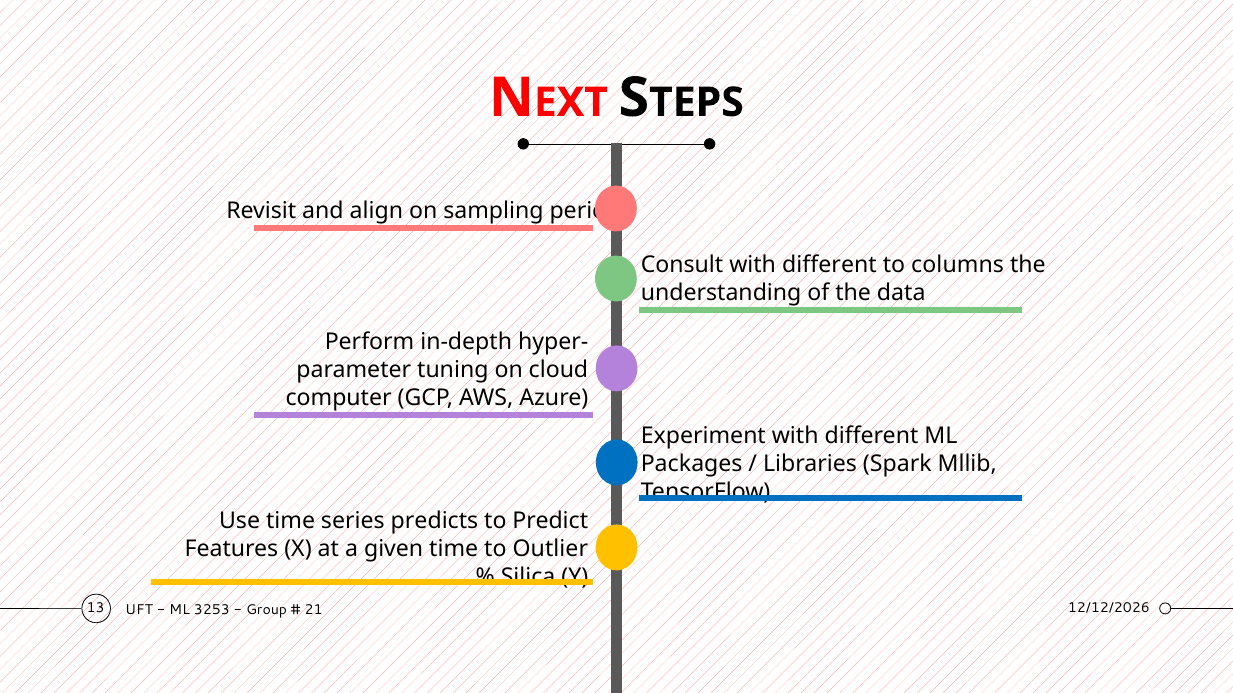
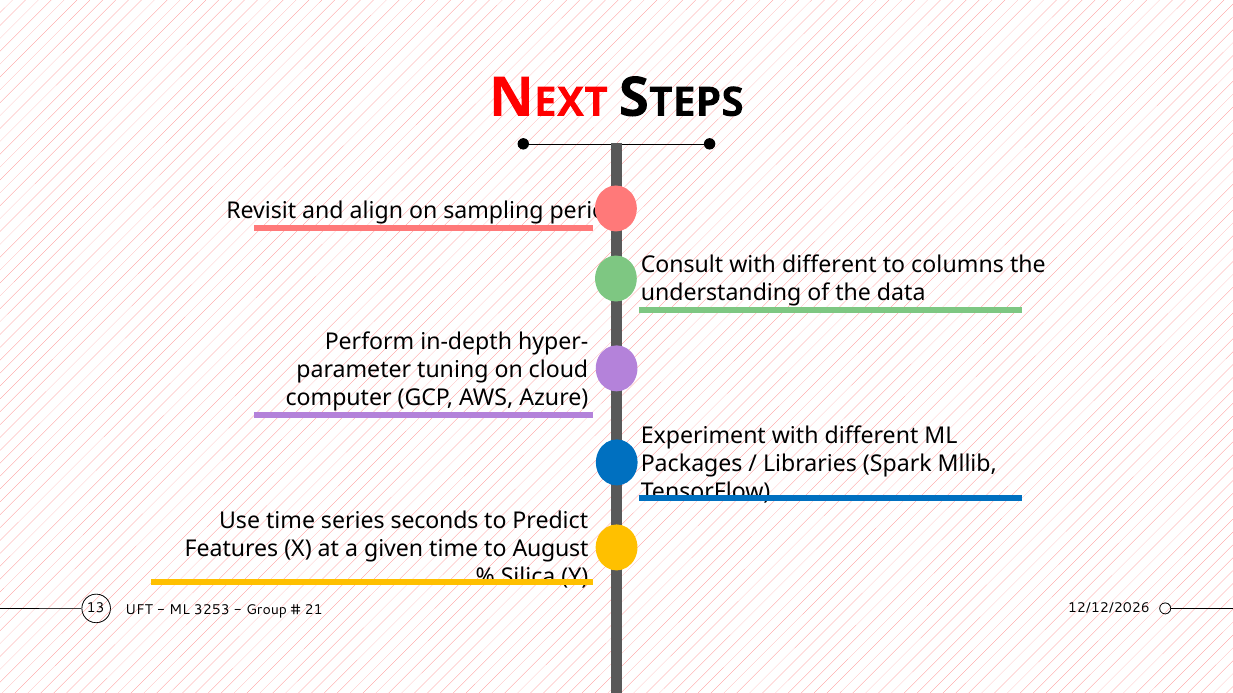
predicts: predicts -> seconds (435, 522)
Outlier: Outlier -> August (550, 549)
